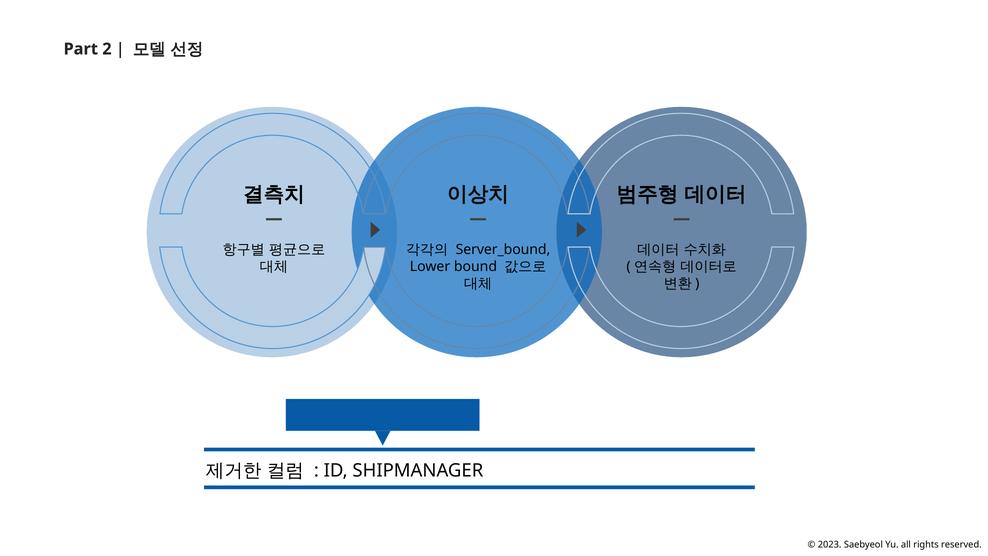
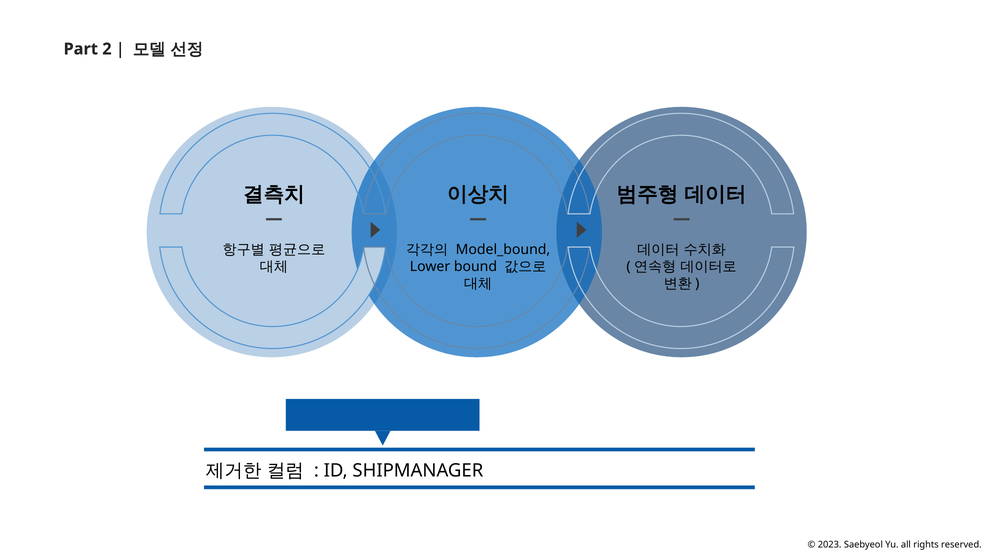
Server_bound: Server_bound -> Model_bound (503, 250)
